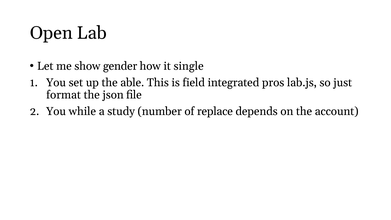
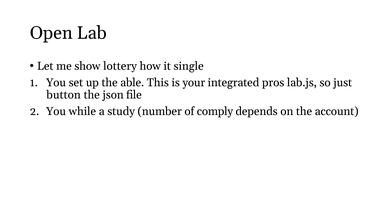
gender: gender -> lottery (120, 66)
field: field -> your (194, 83)
format: format -> button (64, 95)
replace: replace -> comply (215, 111)
